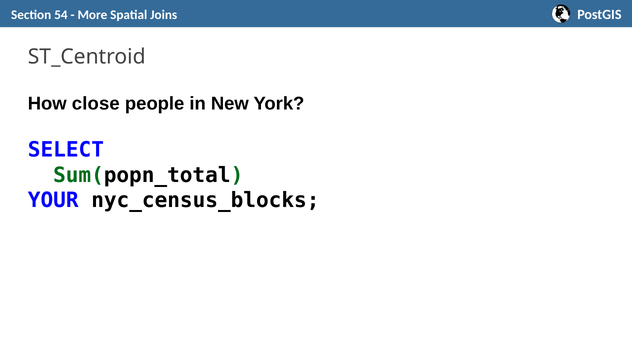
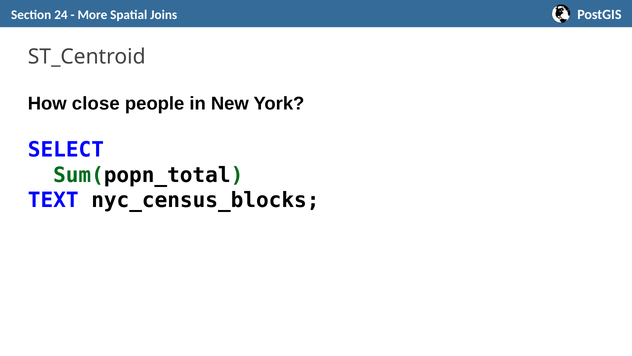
54: 54 -> 24 (61, 15)
YOUR: YOUR -> TEXT (53, 200)
